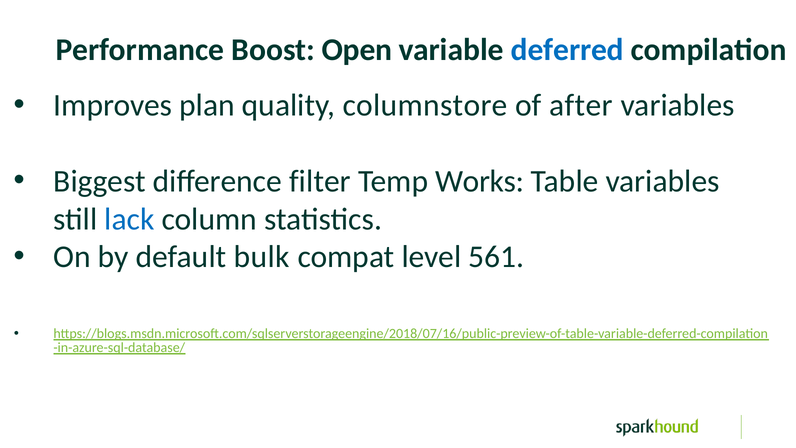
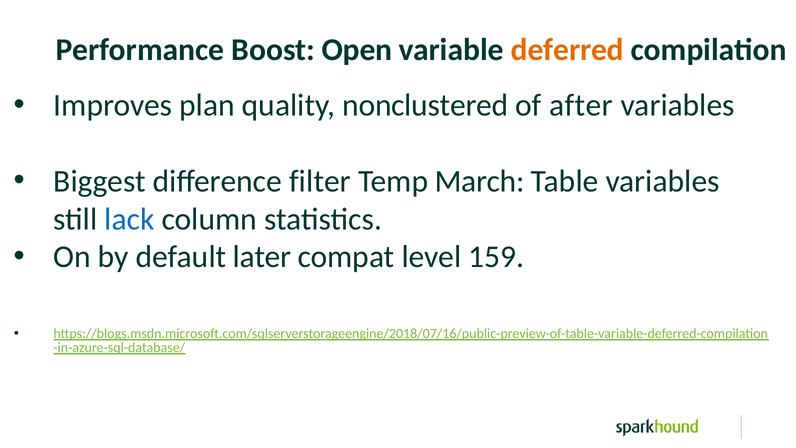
deferred colour: blue -> orange (567, 50)
columnstore: columnstore -> nonclustered (425, 105)
Works: Works -> March (480, 181)
bulk: bulk -> later (262, 257)
561: 561 -> 159 (496, 257)
